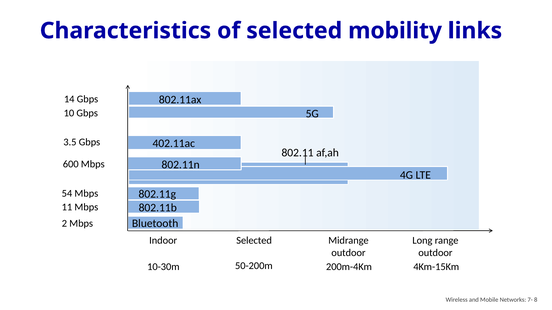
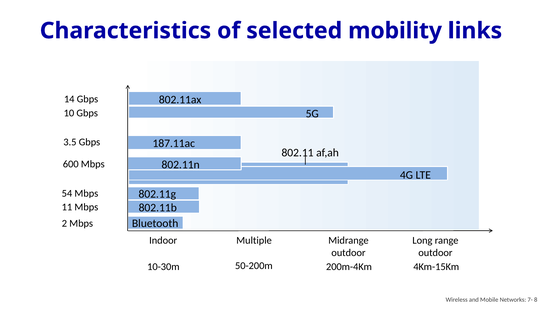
402.11ac: 402.11ac -> 187.11ac (174, 144)
Indoor Selected: Selected -> Multiple (254, 241)
